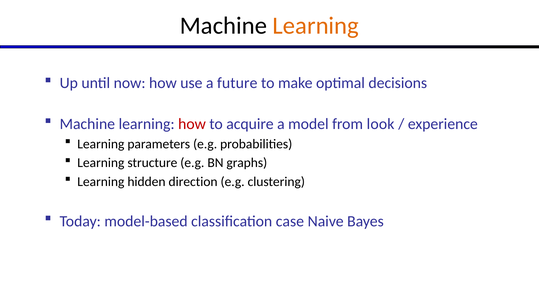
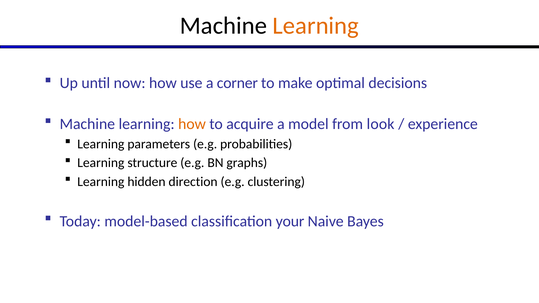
future: future -> corner (237, 83)
how colour: red -> orange (192, 124)
case: case -> your (290, 221)
